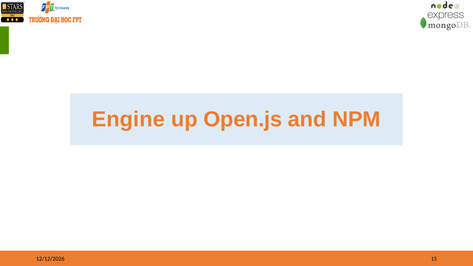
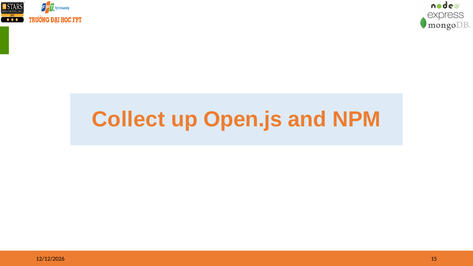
Engine: Engine -> Collect (128, 119)
